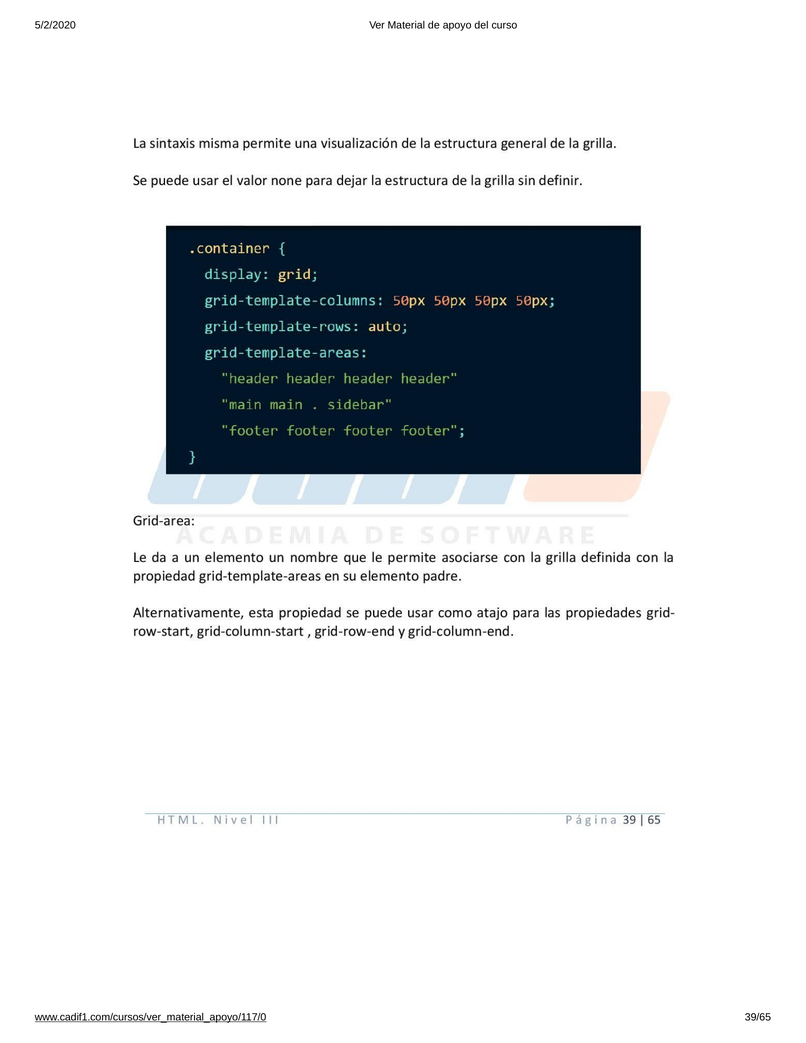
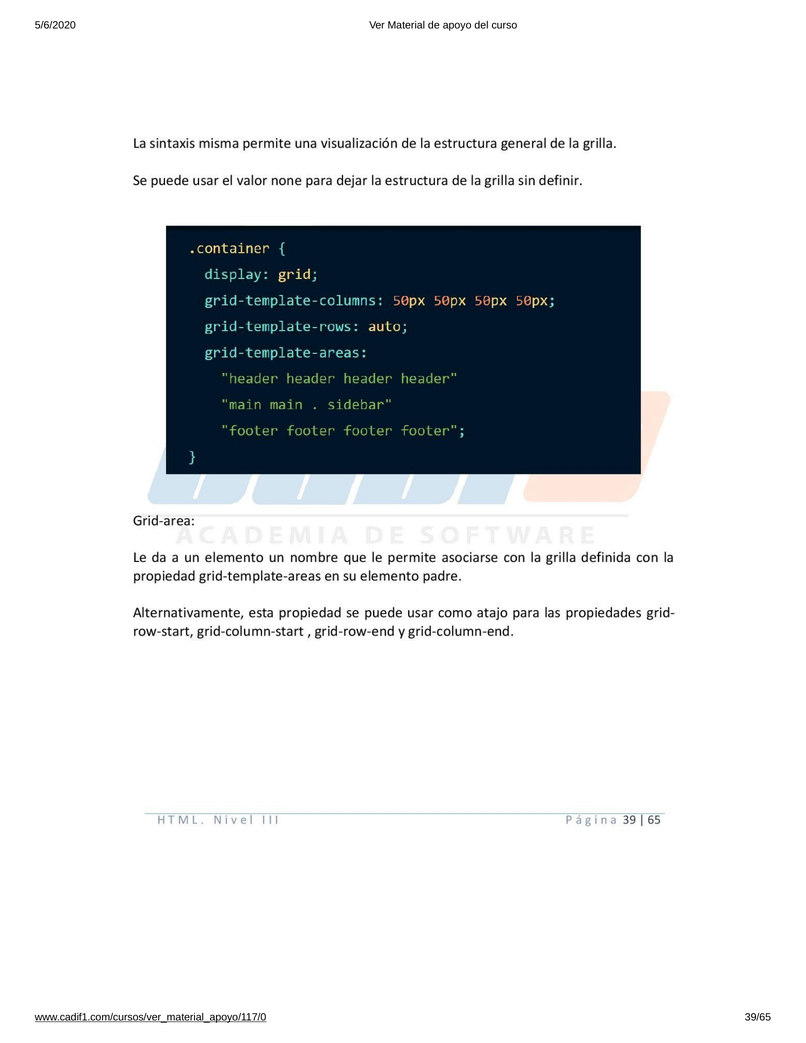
5/2/2020: 5/2/2020 -> 5/6/2020 (55, 25)
